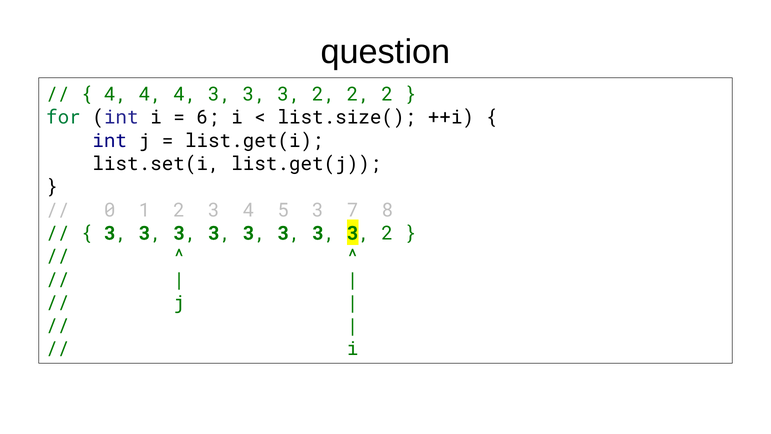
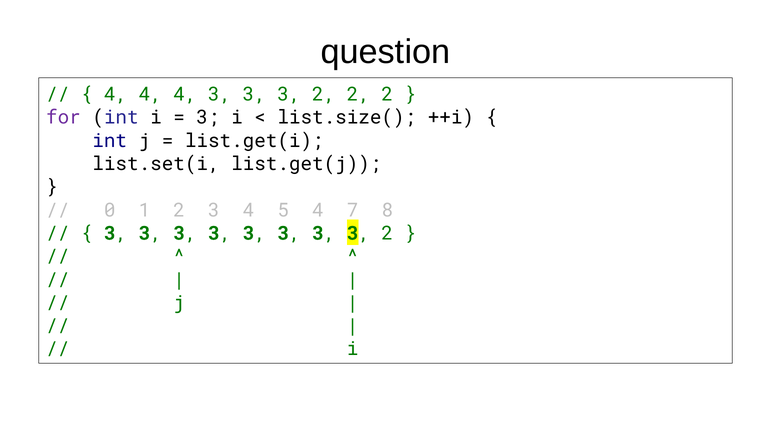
for colour: green -> purple (63, 118)
6: 6 -> 3 (208, 118)
5 3: 3 -> 4 (318, 210)
